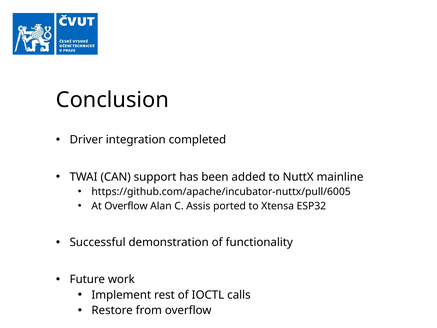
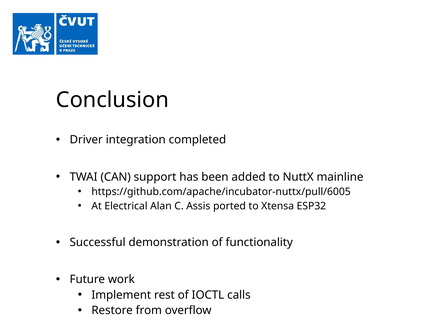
At Overflow: Overflow -> Electrical (126, 206)
